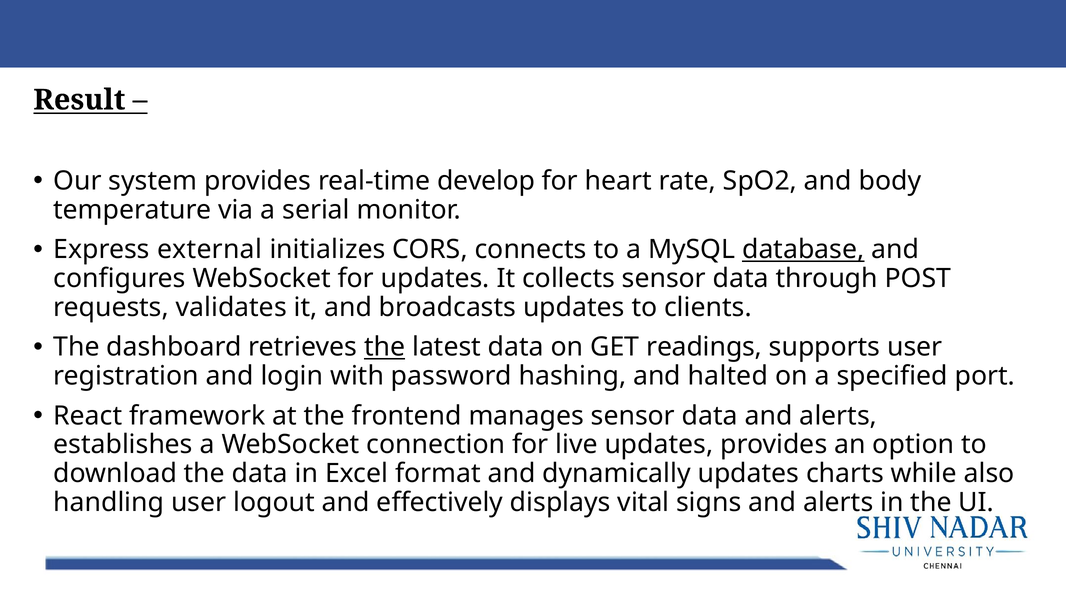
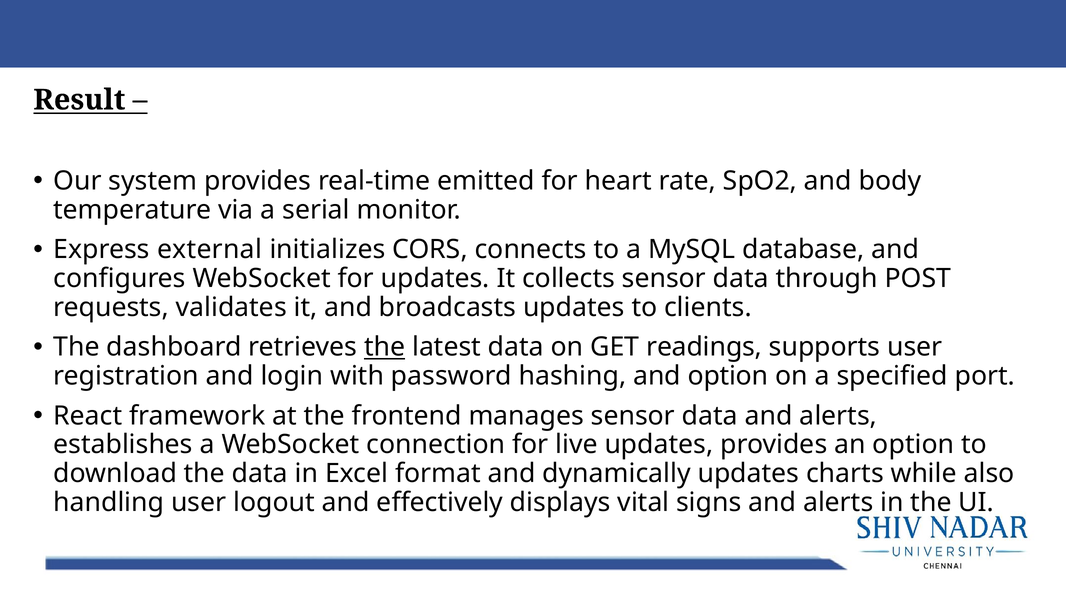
develop: develop -> emitted (486, 181)
database underline: present -> none (803, 250)
and halted: halted -> option (728, 376)
